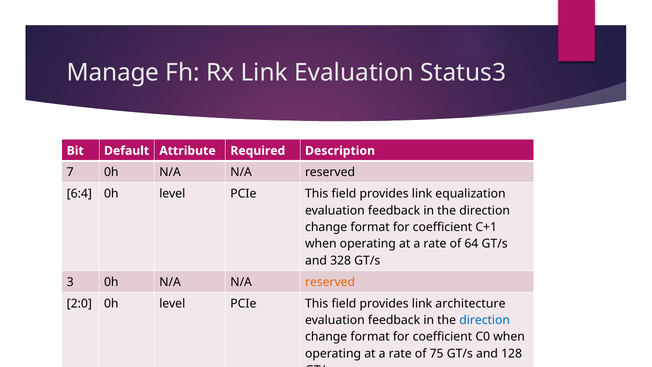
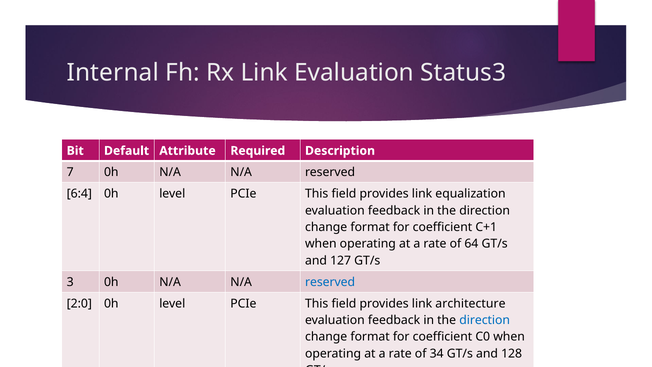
Manage: Manage -> Internal (113, 73)
328: 328 -> 127 (341, 260)
reserved colour: orange -> blue (330, 282)
75: 75 -> 34 (437, 353)
